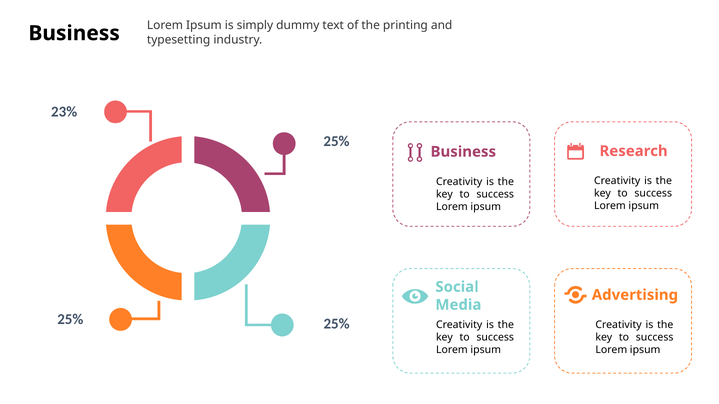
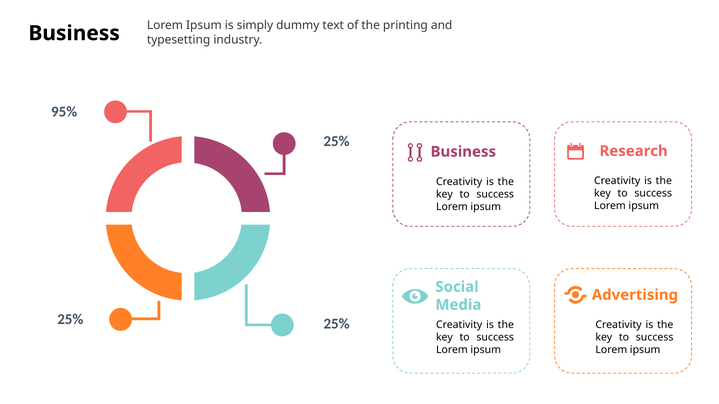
23%: 23% -> 95% (64, 112)
